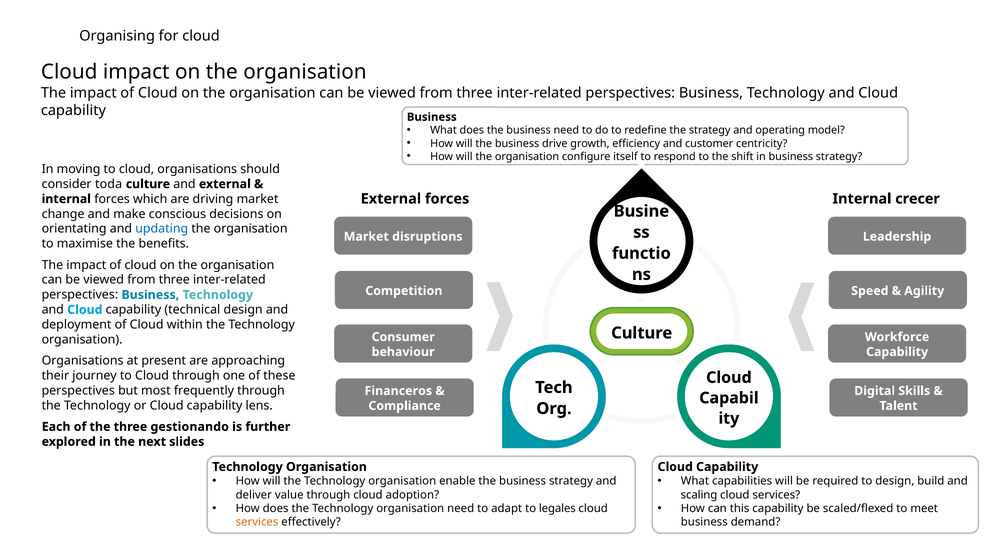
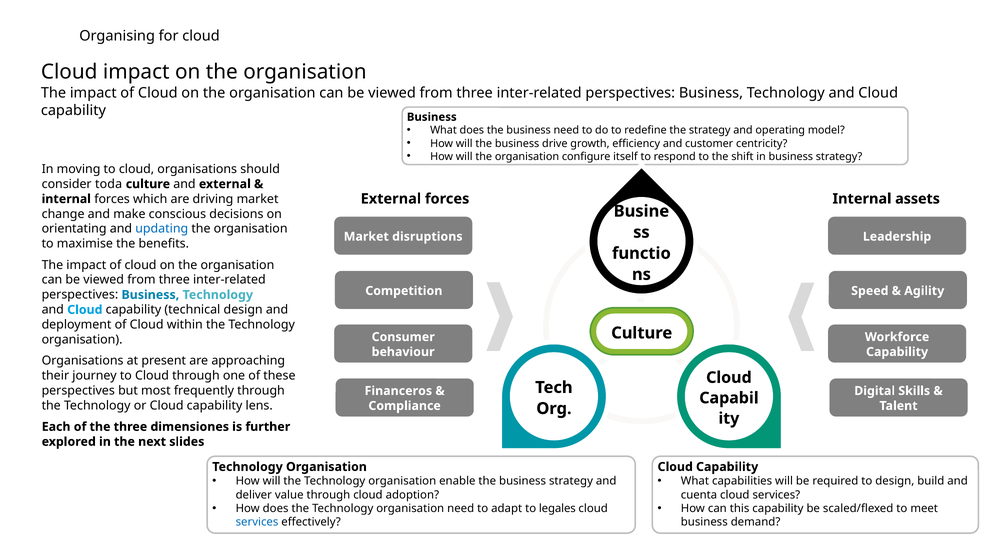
crecer: crecer -> assets (918, 199)
gestionando: gestionando -> dimensiones (190, 427)
scaling: scaling -> cuenta (699, 495)
services colour: orange -> blue (257, 522)
